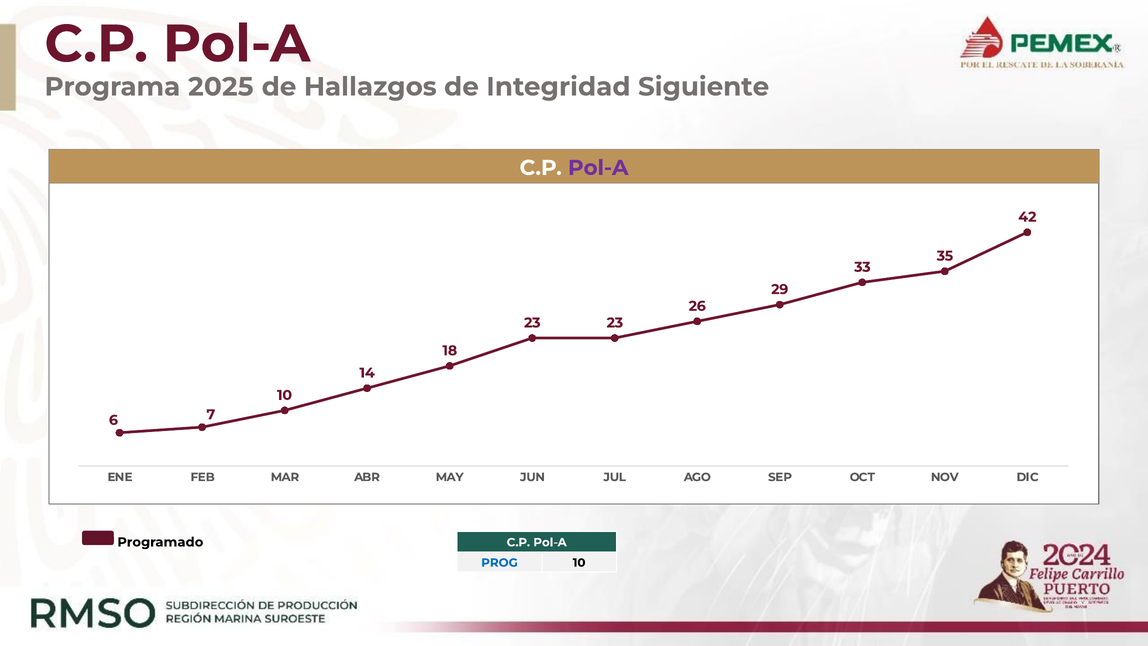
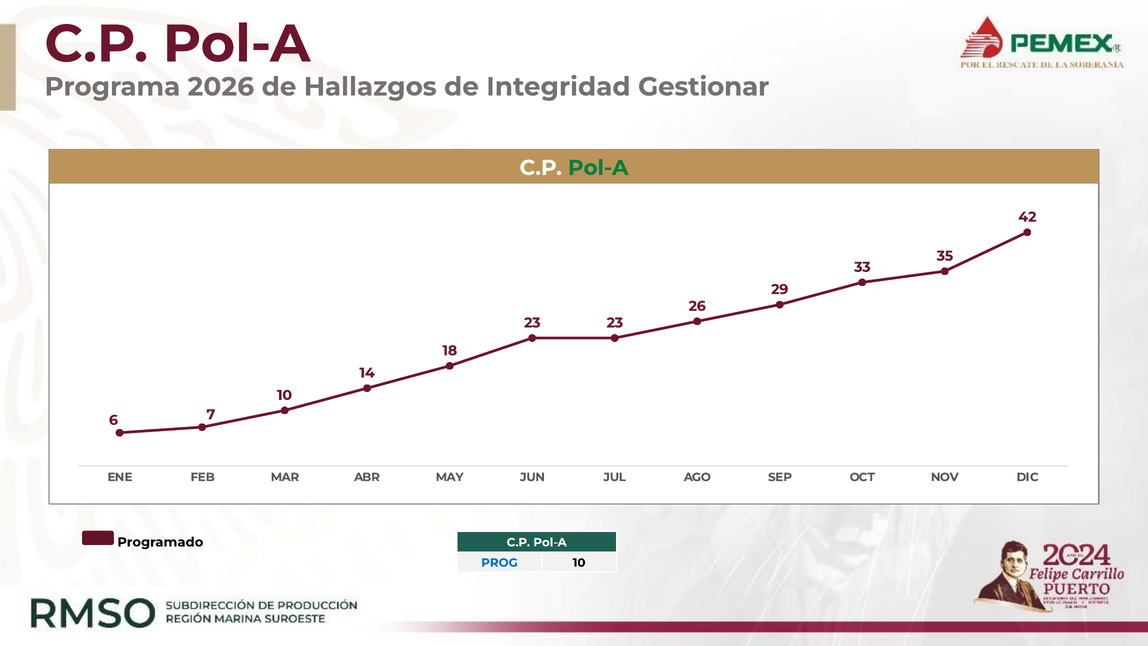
2025: 2025 -> 2026 (221, 87)
Siguiente: Siguiente -> Gestionar (704, 87)
Pol-A colour: purple -> green (598, 168)
